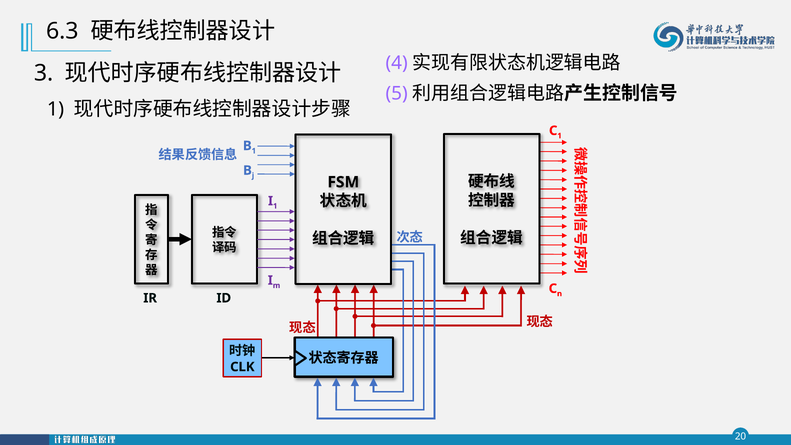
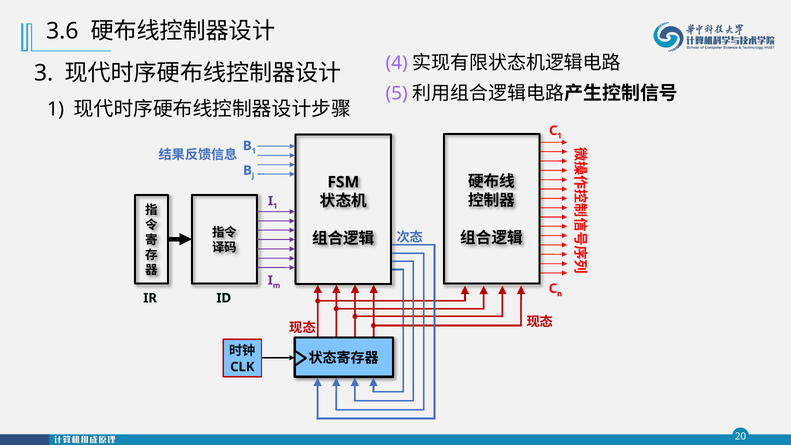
6.3: 6.3 -> 3.6 (62, 31)
